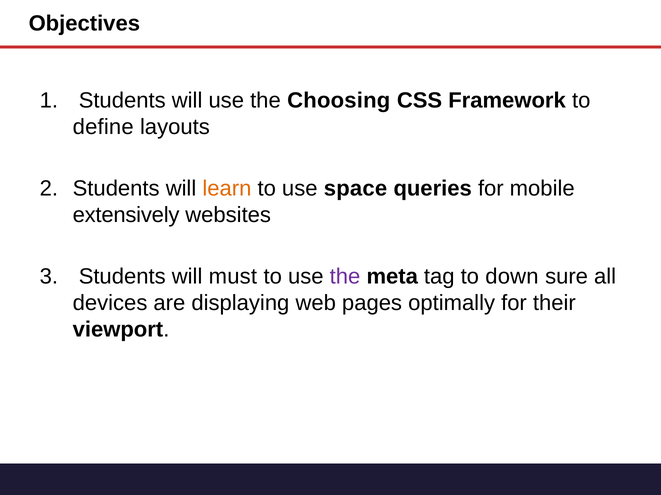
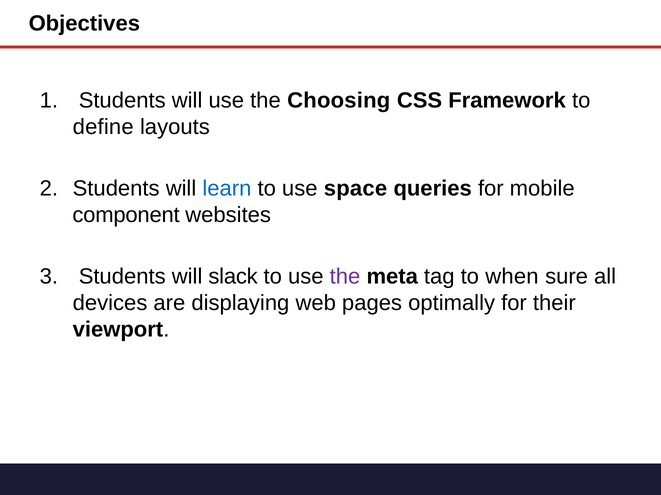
learn colour: orange -> blue (227, 189)
extensively: extensively -> component (126, 215)
must: must -> slack (233, 277)
down: down -> when (512, 277)
